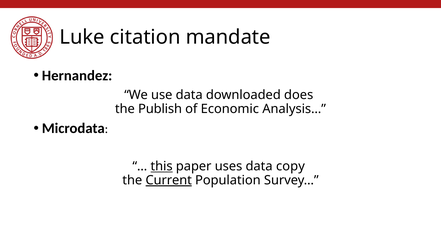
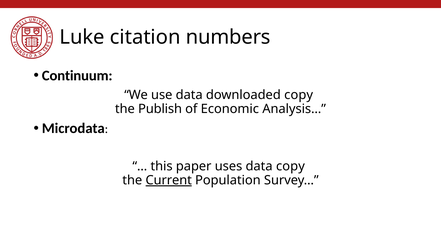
mandate: mandate -> numbers (228, 37)
Hernandez: Hernandez -> Continuum (77, 76)
downloaded does: does -> copy (299, 95)
this underline: present -> none (162, 166)
